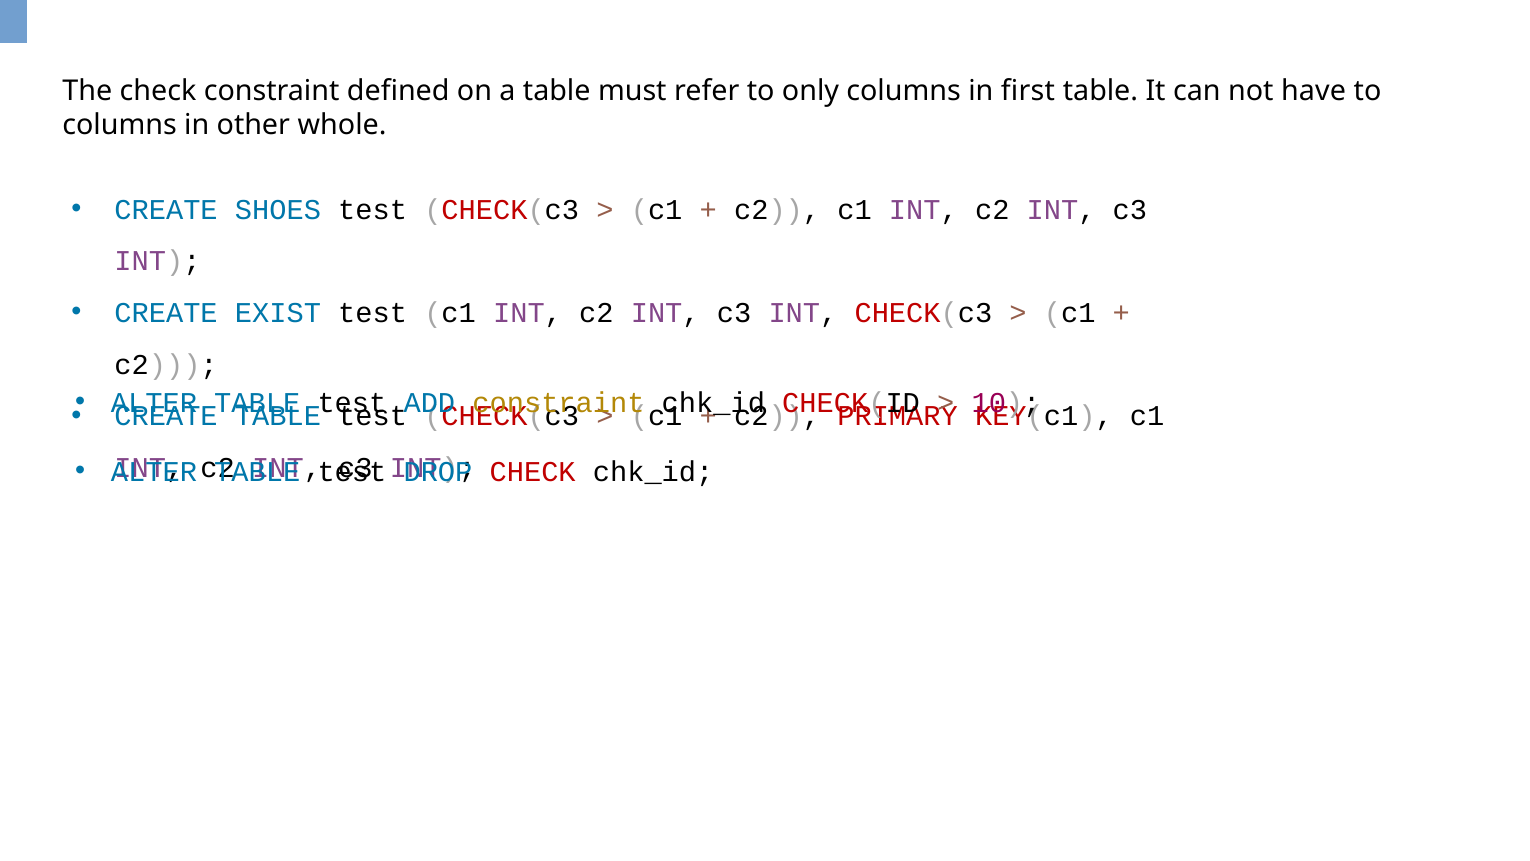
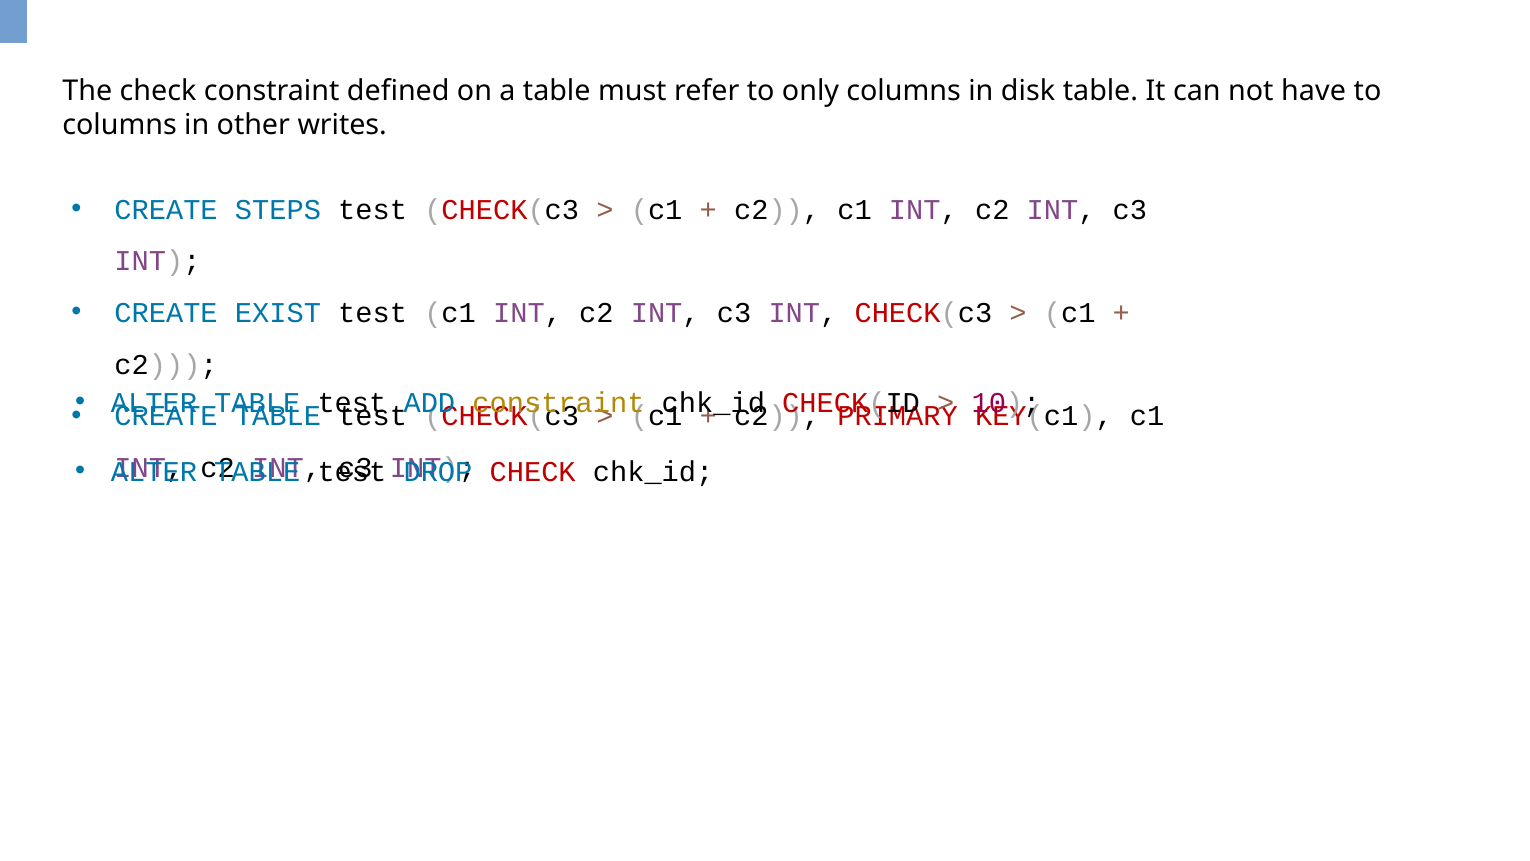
first: first -> disk (1028, 91)
whole: whole -> writes (342, 125)
SHOES: SHOES -> STEPS (278, 210)
